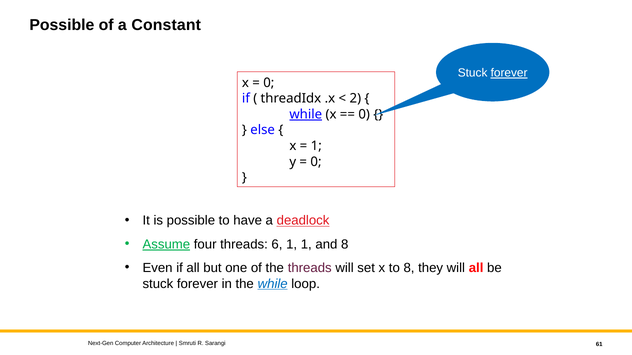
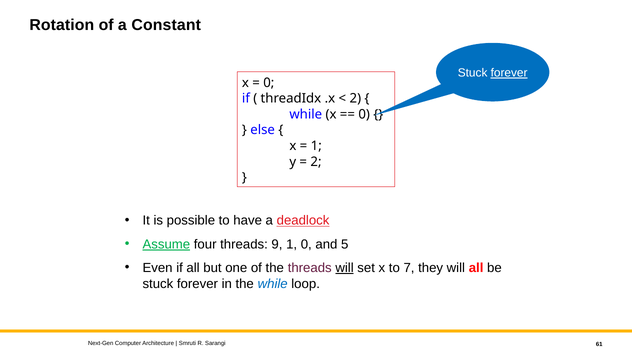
Possible: Possible -> Rotation (62, 25)
while underline: present -> none (306, 115)
0: 0 -> 2 (316, 162)
6: 6 -> 9 (277, 245)
1 1: 1 -> 0 (306, 245)
and 8: 8 -> 5 (345, 245)
will underline: none -> present (345, 268)
to 8: 8 -> 7 (409, 268)
while underline: present -> none (273, 284)
